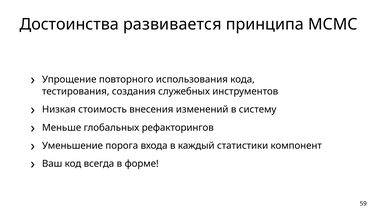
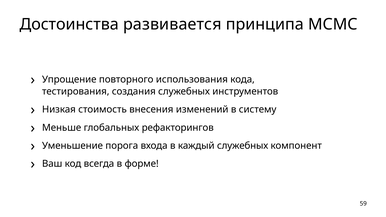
каждый статистики: статистики -> служебных (243, 146)
